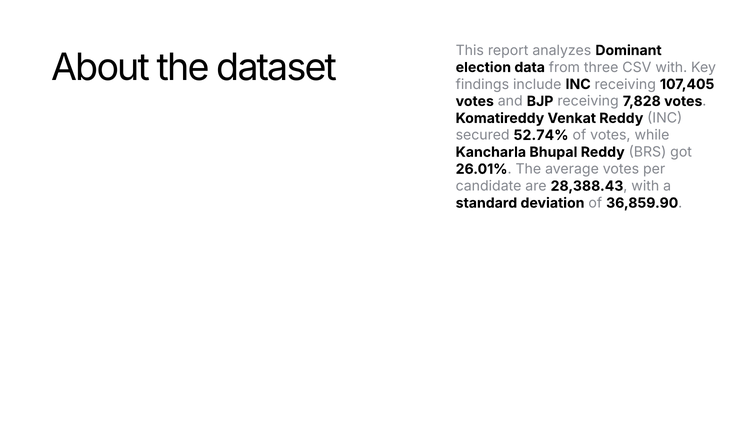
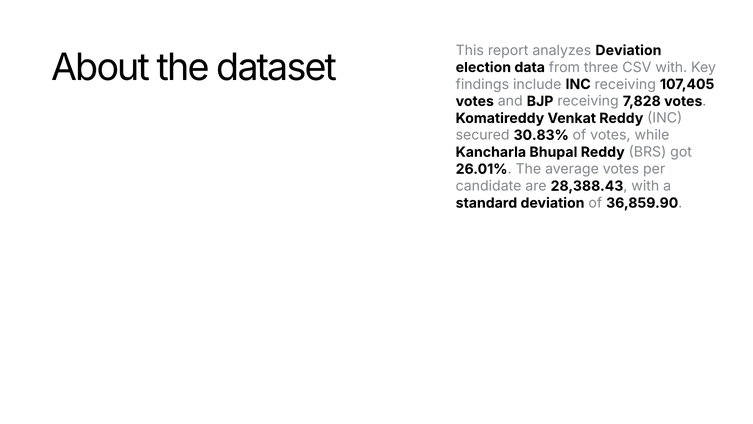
analyzes Dominant: Dominant -> Deviation (628, 50)
52.74%: 52.74% -> 30.83% (541, 135)
